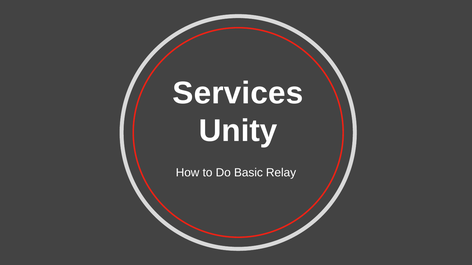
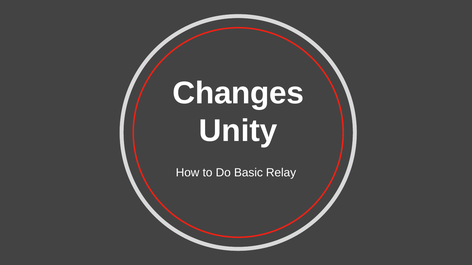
Services: Services -> Changes (238, 93)
